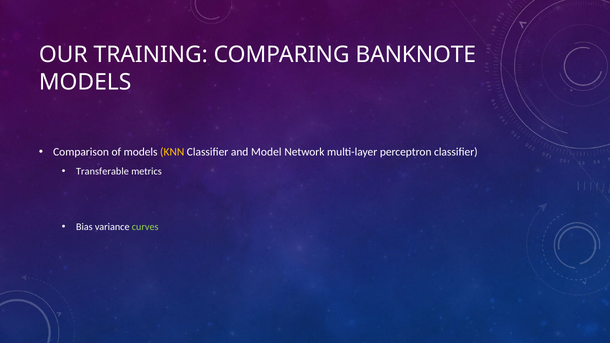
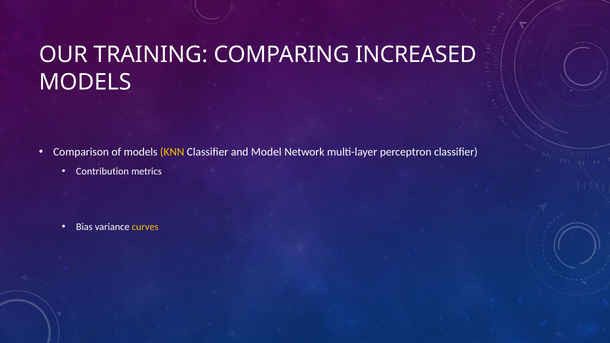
BANKNOTE: BANKNOTE -> INCREASED (416, 55)
Transferable: Transferable -> Contribution (102, 171)
curves colour: light green -> yellow (145, 227)
